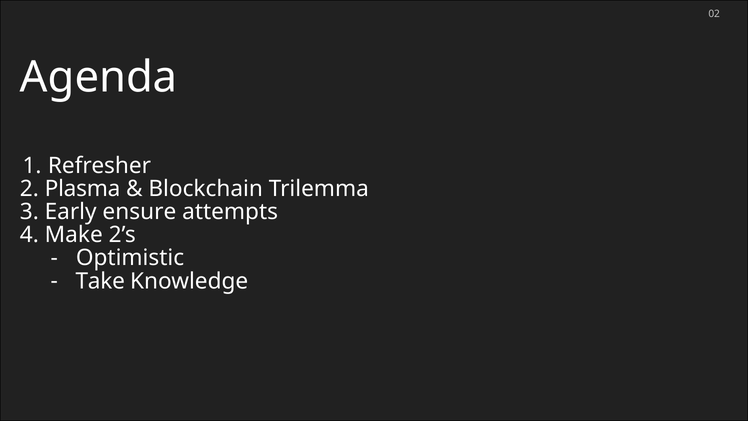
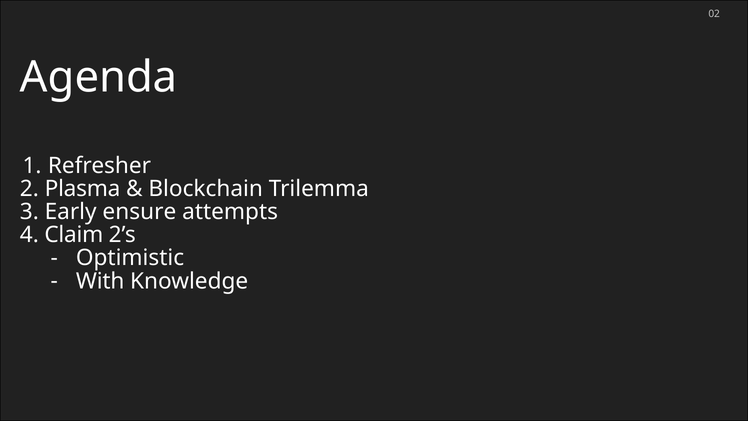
Make: Make -> Claim (74, 235)
Take: Take -> With (100, 281)
